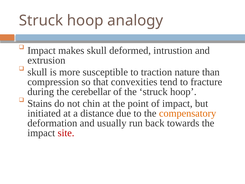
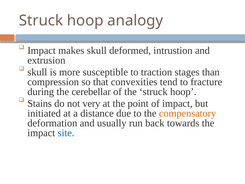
nature: nature -> stages (187, 72)
chin: chin -> very (91, 103)
site colour: red -> blue (66, 133)
